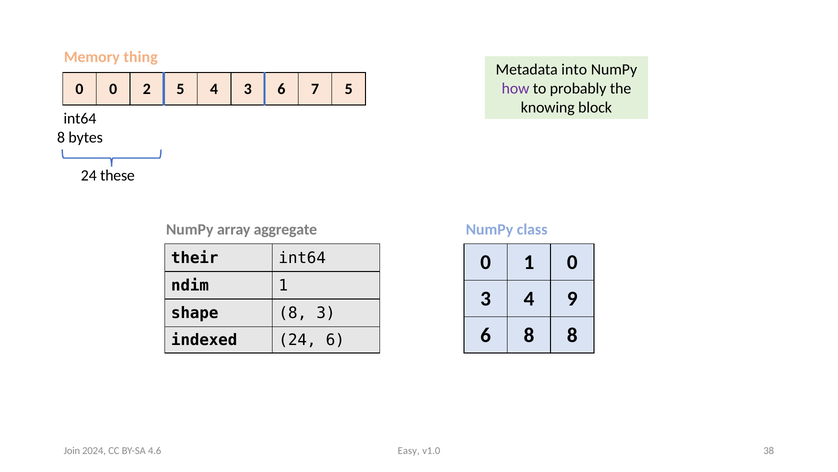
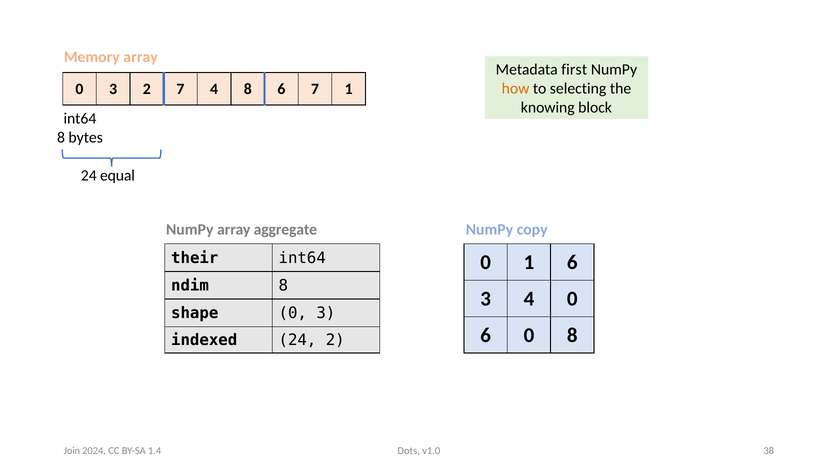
Memory thing: thing -> array (141, 57)
into: into -> first (574, 70)
how colour: purple -> orange (516, 89)
probably: probably -> selecting (578, 89)
0: 0 -> 3 (113, 89)
2 5: 5 -> 7 (180, 89)
4 3: 3 -> 8 (248, 89)
7 5: 5 -> 1 (349, 89)
these: these -> equal (117, 175)
class: class -> copy (532, 229)
1 0: 0 -> 6 (572, 262)
ndim 1: 1 -> 8 (283, 285)
4 9: 9 -> 0 (572, 298)
shape 8: 8 -> 0 (293, 313)
6 8: 8 -> 0 (529, 335)
24 6: 6 -> 2 (335, 340)
Easy: Easy -> Dots (409, 450)
4.6: 4.6 -> 1.4 (155, 450)
